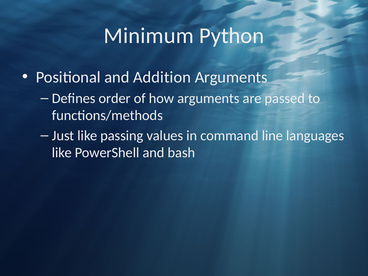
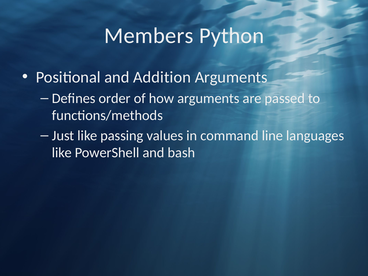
Minimum: Minimum -> Members (149, 36)
